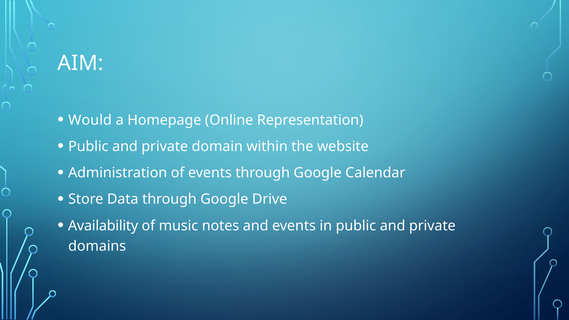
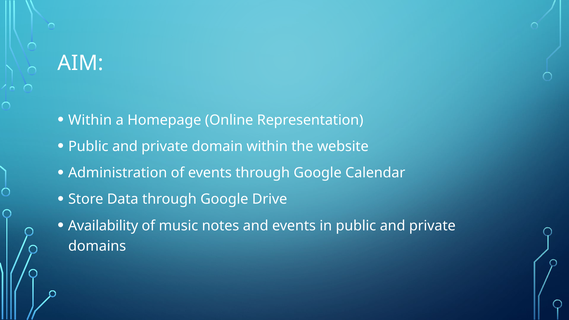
Would: Would -> Within (90, 120)
